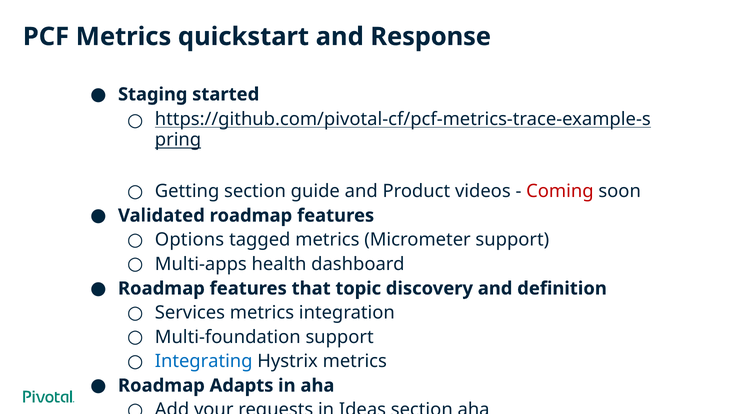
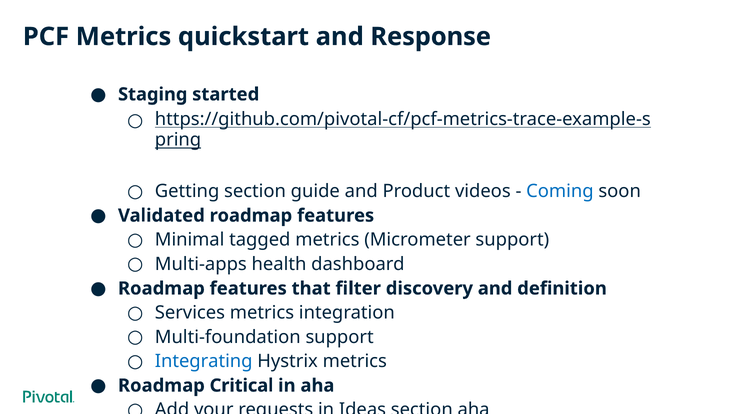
Coming colour: red -> blue (560, 192)
Options: Options -> Minimal (190, 240)
topic: topic -> filter (358, 289)
Adapts: Adapts -> Critical (242, 386)
